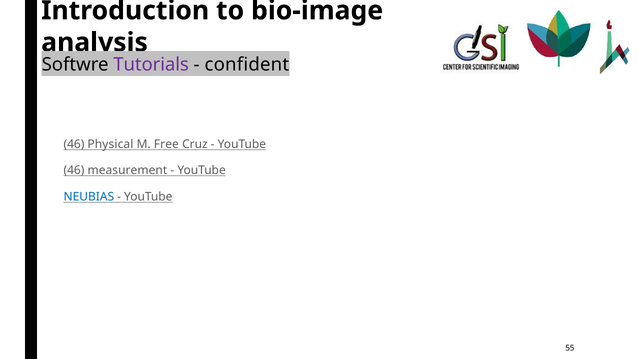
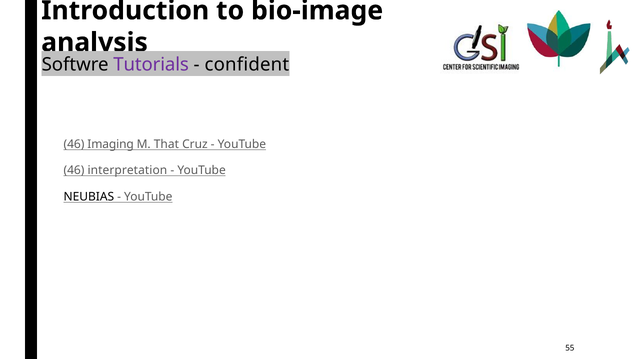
Physical: Physical -> Imaging (111, 144)
Free: Free -> That (166, 144)
measurement: measurement -> interpretation (127, 170)
NEUBIAS colour: blue -> black (89, 197)
